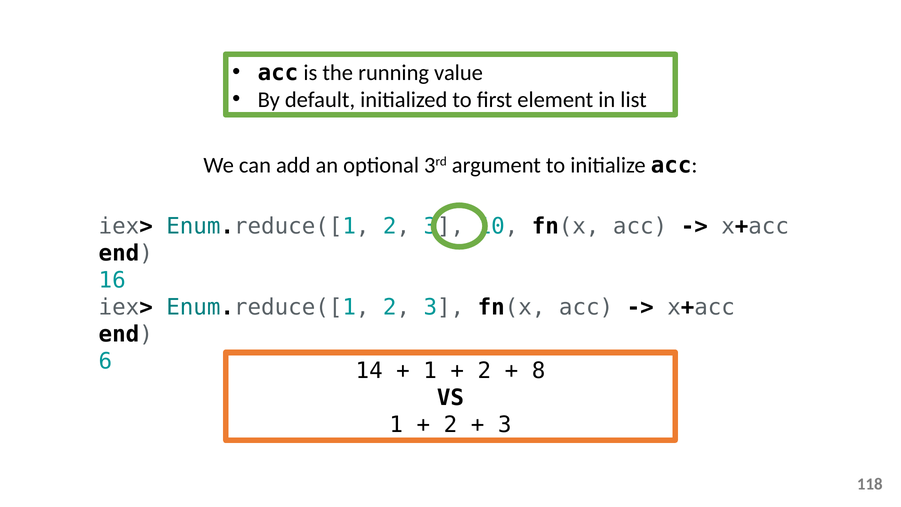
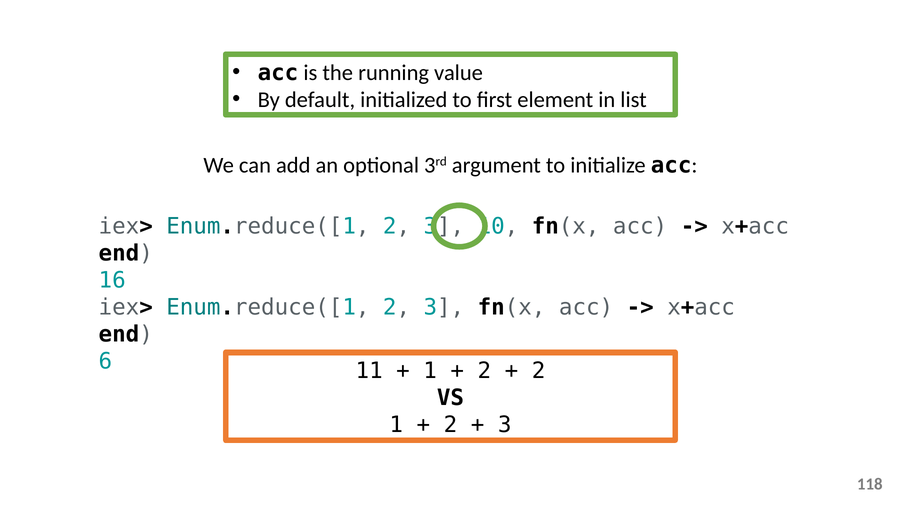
14: 14 -> 11 (369, 371)
8: 8 -> 2 (539, 371)
